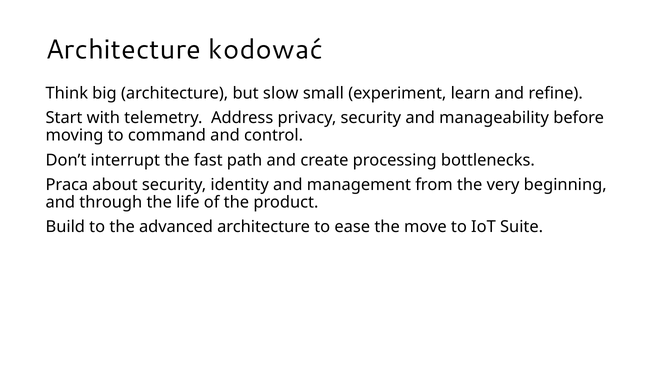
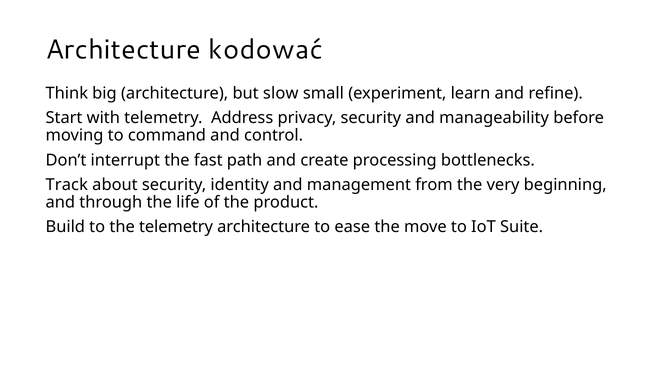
Praca: Praca -> Track (67, 185)
the advanced: advanced -> telemetry (176, 227)
